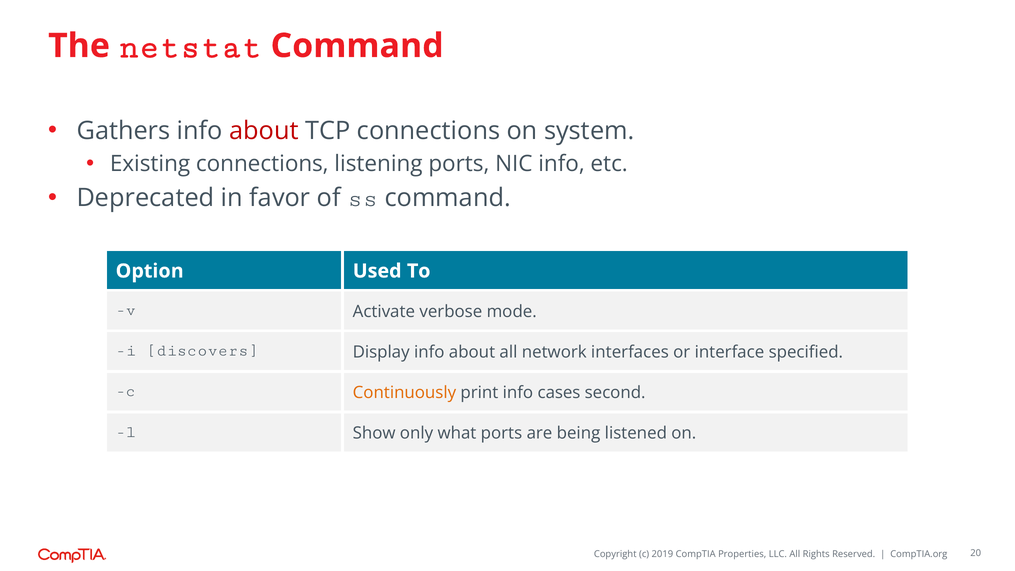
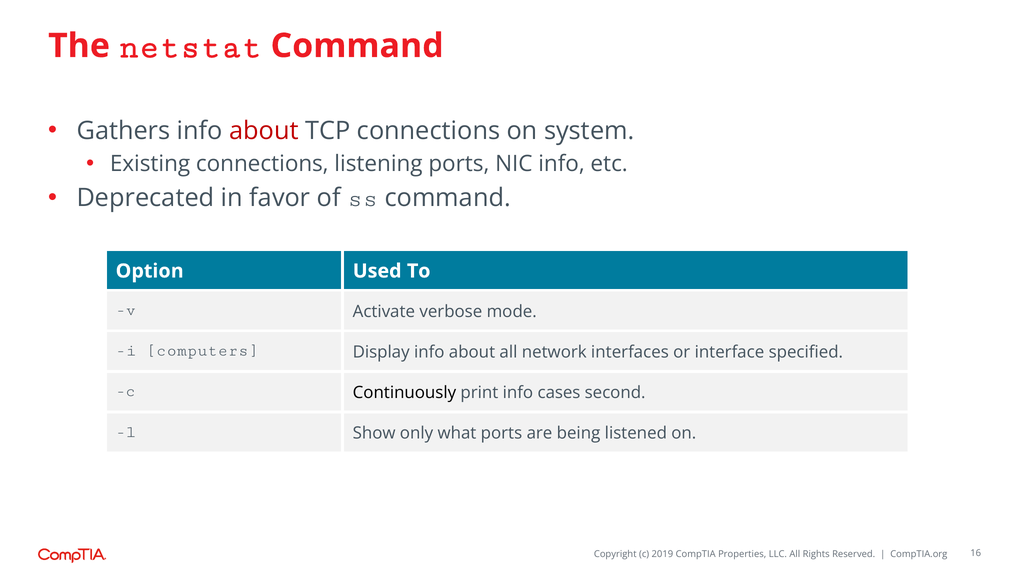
discovers: discovers -> computers (202, 350)
Continuously colour: orange -> black (404, 393)
20: 20 -> 16 (976, 553)
